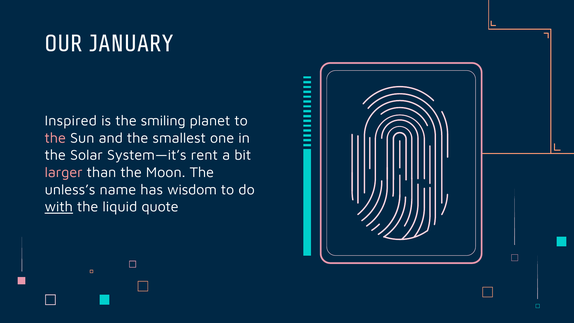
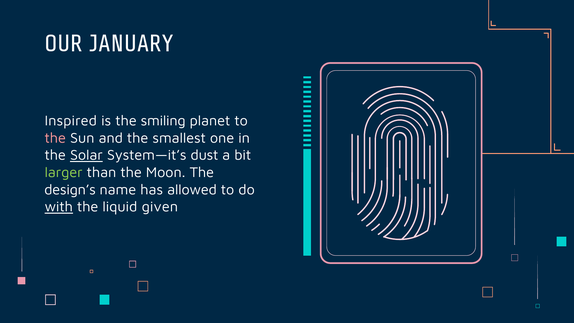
Solar underline: none -> present (86, 155)
rent: rent -> dust (204, 155)
larger colour: pink -> light green (64, 172)
unless’s: unless’s -> design’s (70, 190)
wisdom: wisdom -> allowed (192, 190)
quote: quote -> given (160, 207)
